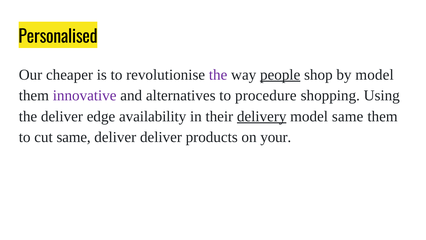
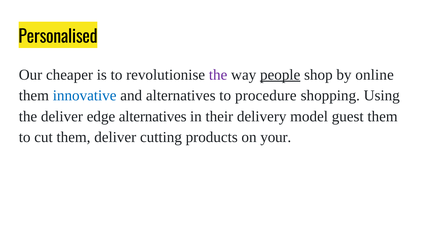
by model: model -> online (375, 75)
innovative colour: purple -> blue (85, 95)
edge availability: availability -> alternatives (153, 116)
delivery underline: present -> none (262, 116)
model same: same -> guest (348, 116)
cut same: same -> them (74, 137)
deliver deliver: deliver -> cutting (161, 137)
